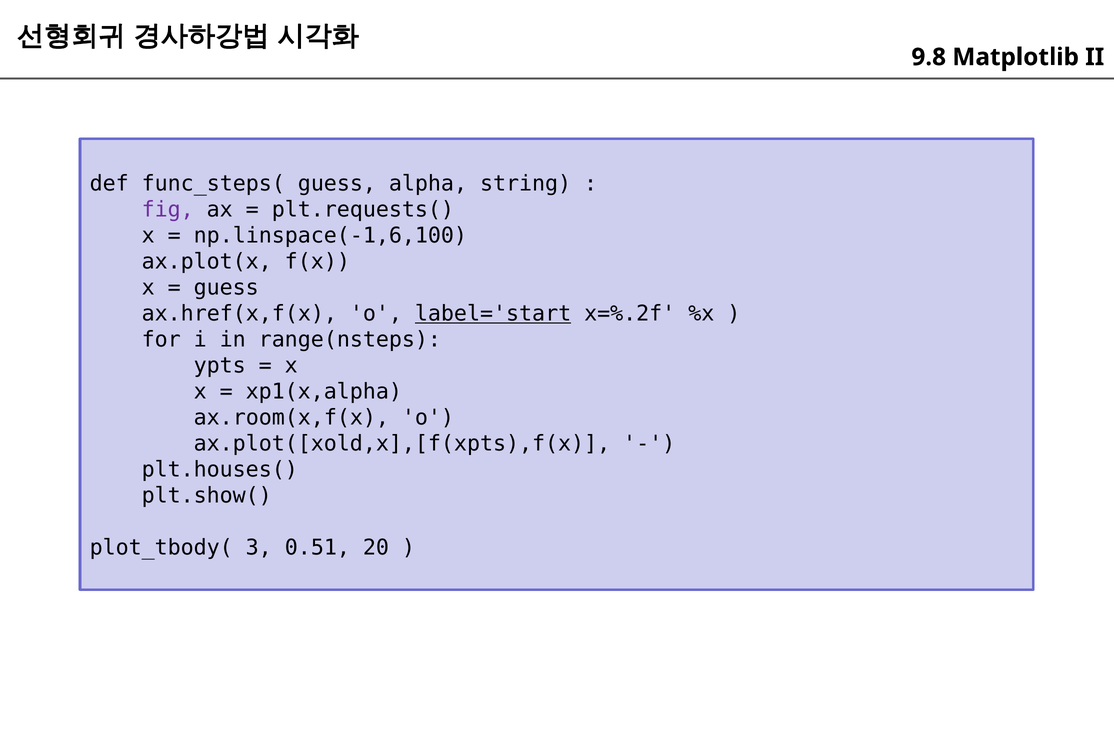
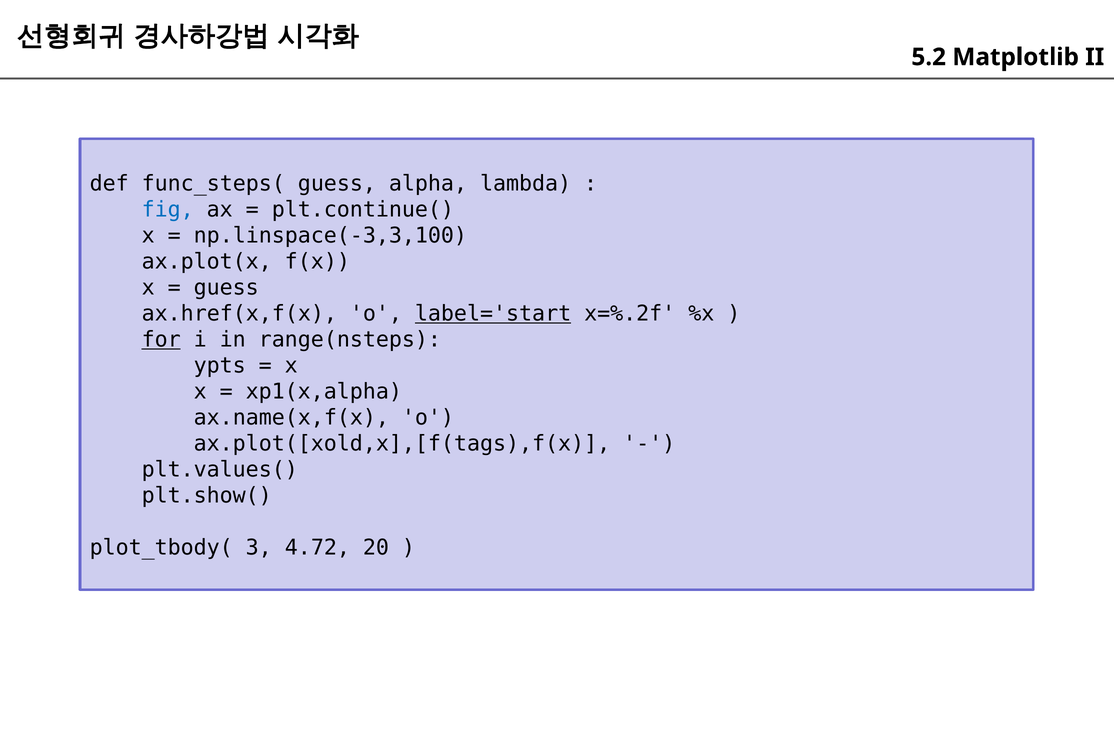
9.8: 9.8 -> 5.2 (929, 57)
string: string -> lambda (526, 184)
fig colour: purple -> blue (168, 210)
plt.requests(: plt.requests( -> plt.continue( (363, 210)
np.linspace(-1,6,100: np.linspace(-1,6,100 -> np.linspace(-3,3,100 (330, 236)
for underline: none -> present (161, 340)
ax.room(x,f(x: ax.room(x,f(x -> ax.name(x,f(x (291, 418)
ax.plot([xold,x],[f(xpts),f(x: ax.plot([xold,x],[f(xpts),f(x -> ax.plot([xold,x],[f(tags),f(x (402, 444)
plt.houses(: plt.houses( -> plt.values( (220, 470)
0.51: 0.51 -> 4.72 (317, 548)
